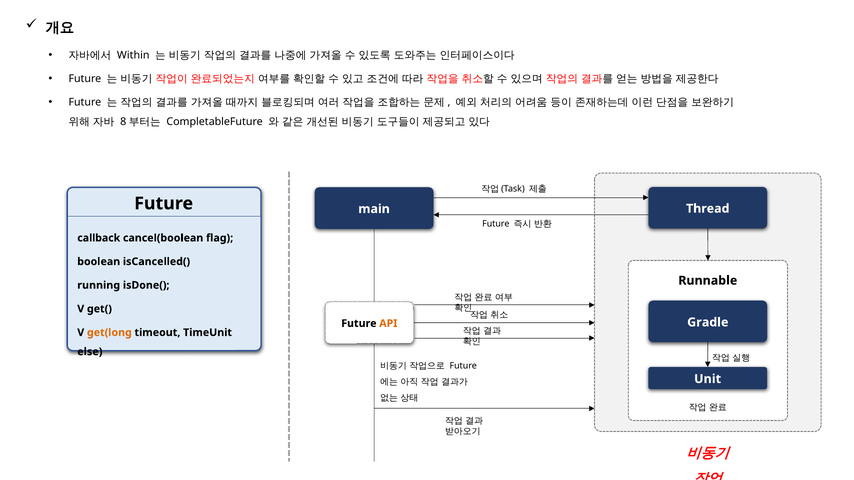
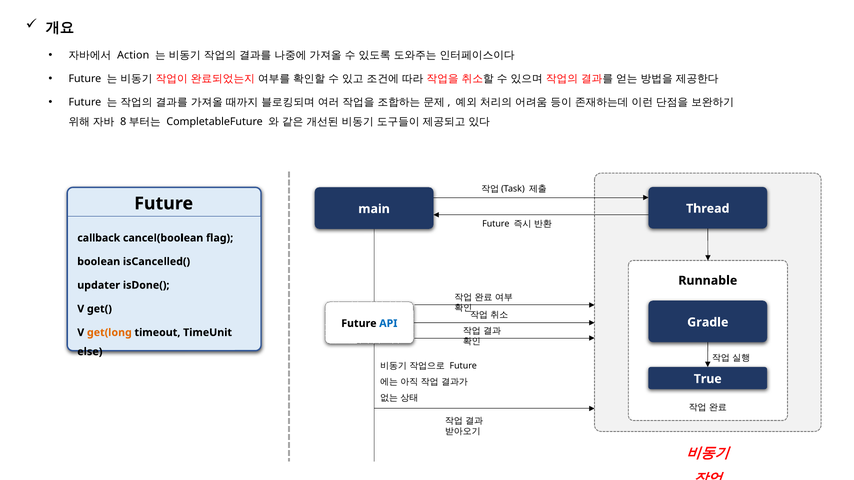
Within: Within -> Action (133, 55)
running: running -> updater (99, 285)
API colour: orange -> blue (388, 324)
Unit: Unit -> True (708, 379)
